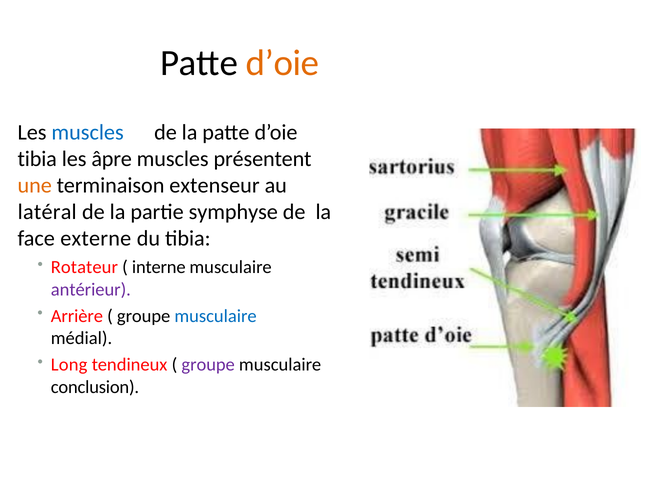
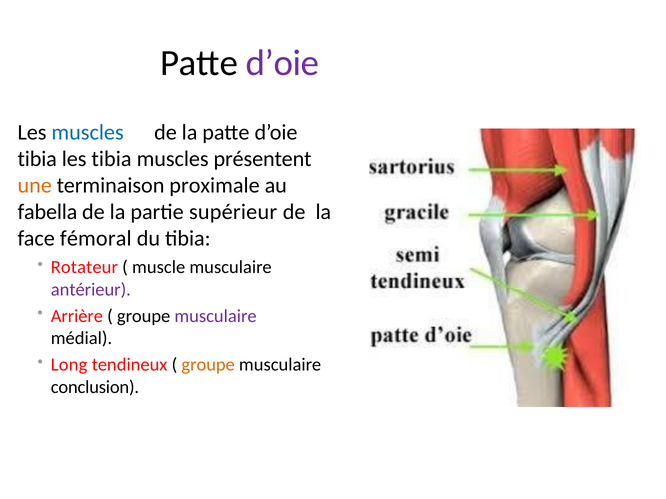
d’oie colour: orange -> purple (283, 63)
les âpre: âpre -> tibia (112, 159)
extenseur: extenseur -> proximale (215, 186)
latéral: latéral -> fabella (47, 212)
symphyse: symphyse -> supérieur (233, 212)
externe: externe -> fémoral (96, 239)
interne: interne -> muscle (159, 268)
musculaire colour: blue -> purple (216, 316)
groupe colour: purple -> orange (208, 365)
